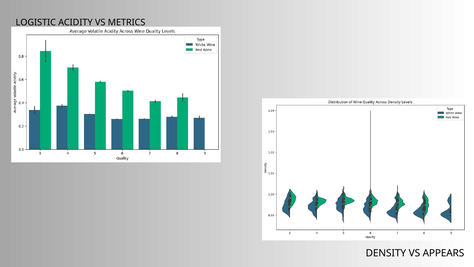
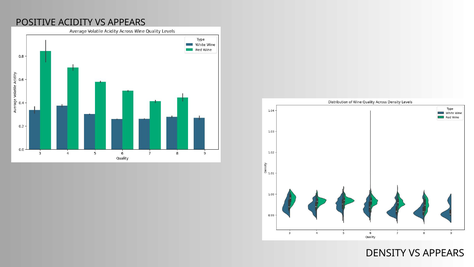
LOGISTIC: LOGISTIC -> POSITIVE (36, 23)
ACIDITY VS METRICS: METRICS -> APPEARS (127, 23)
